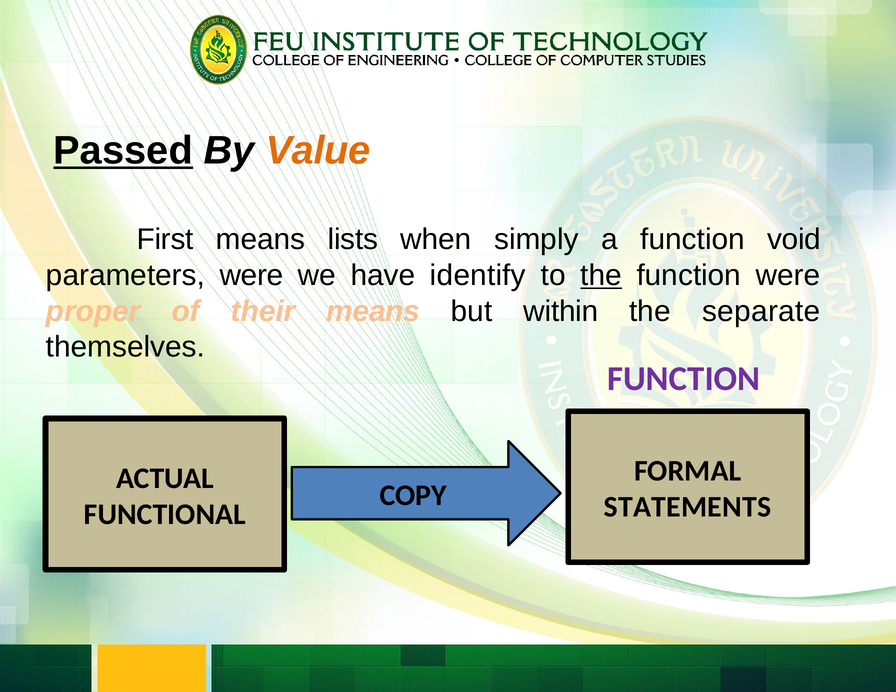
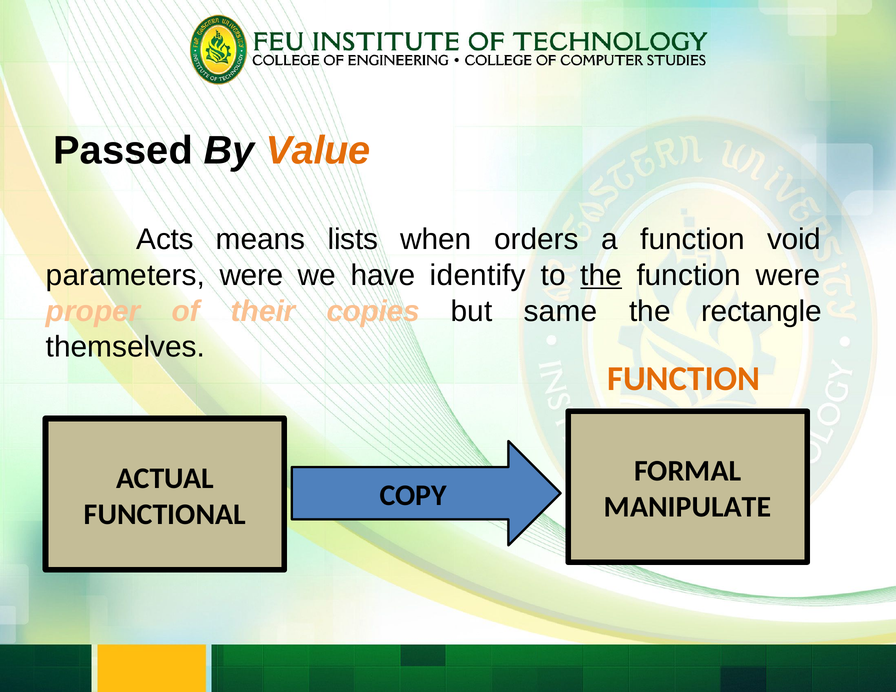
Passed underline: present -> none (123, 151)
First: First -> Acts (165, 240)
simply: simply -> orders (536, 240)
their means: means -> copies (373, 311)
within: within -> same (561, 311)
separate: separate -> rectangle (762, 311)
FUNCTION colour: purple -> orange (684, 379)
STATEMENTS: STATEMENTS -> MANIPULATE (688, 507)
